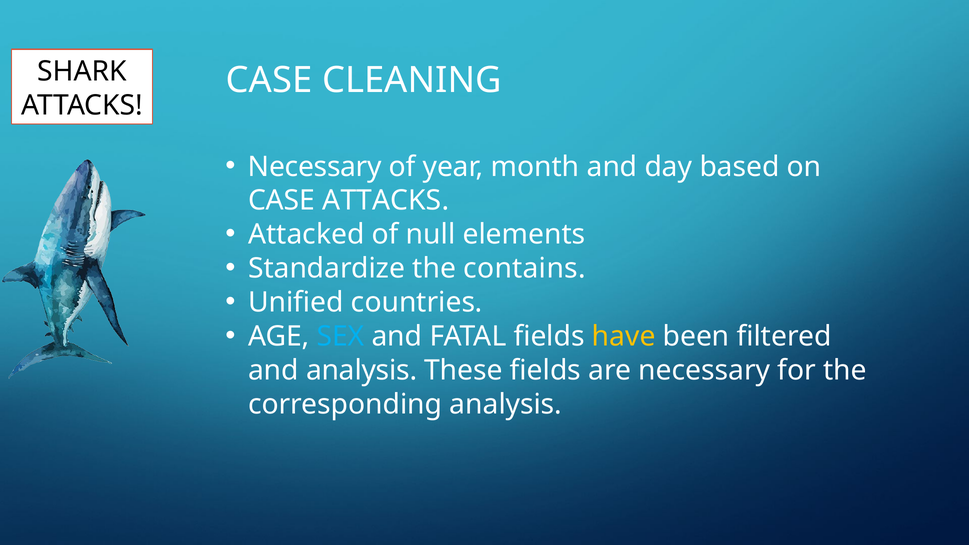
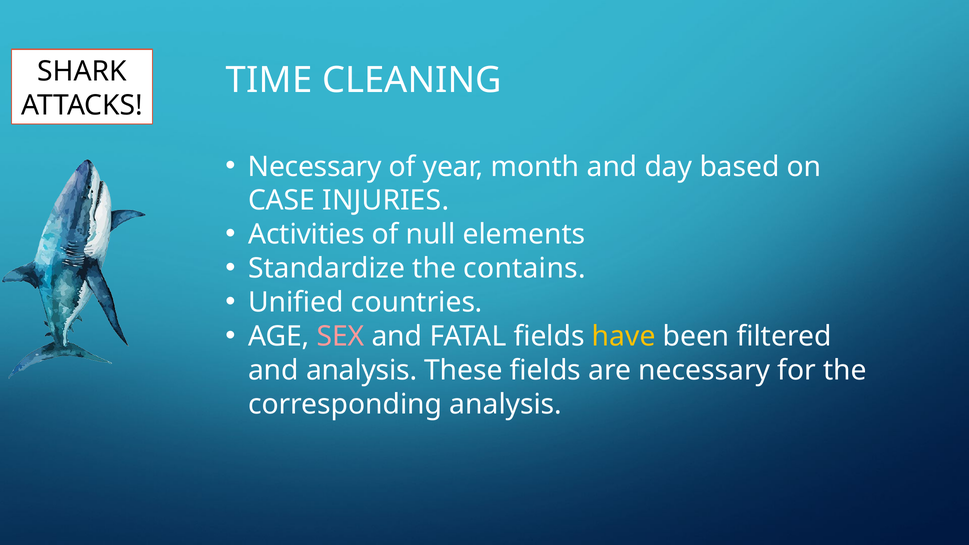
CASE: CASE -> TIME (269, 80)
CASE ATTACKS: ATTACKS -> INJURIES (386, 201)
Attacked: Attacked -> Activities (306, 235)
SEX colour: light blue -> pink (340, 336)
